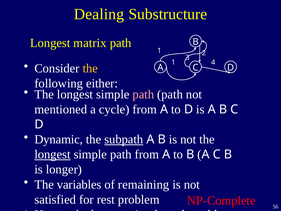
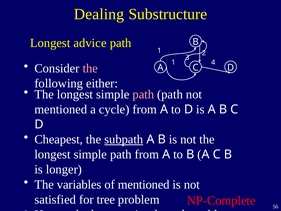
matrix: matrix -> advice (90, 43)
the colour: yellow -> pink (90, 68)
Dynamic: Dynamic -> Cheapest (59, 139)
longest underline: present -> none (52, 154)
of remaining: remaining -> mentioned (144, 184)
rest: rest -> tree (106, 199)
